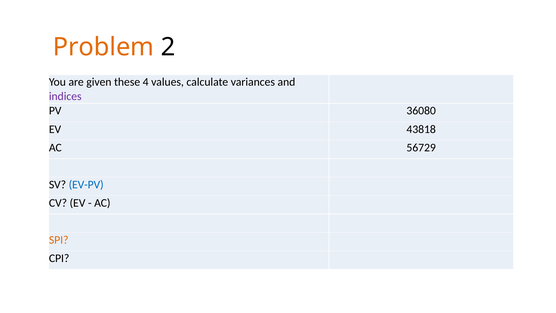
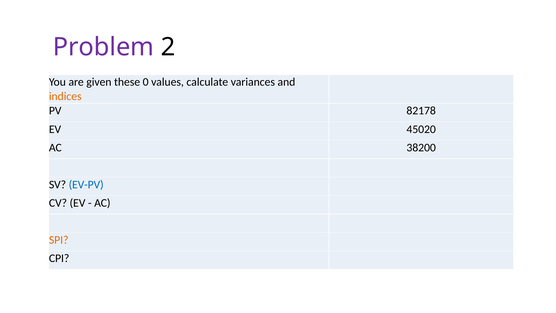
Problem colour: orange -> purple (103, 47)
4: 4 -> 0 (146, 82)
indices colour: purple -> orange (65, 96)
36080: 36080 -> 82178 (421, 111)
43818: 43818 -> 45020 (421, 129)
56729: 56729 -> 38200 (421, 148)
